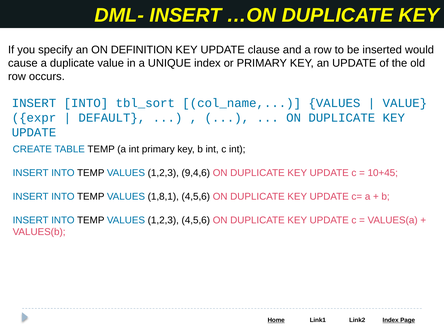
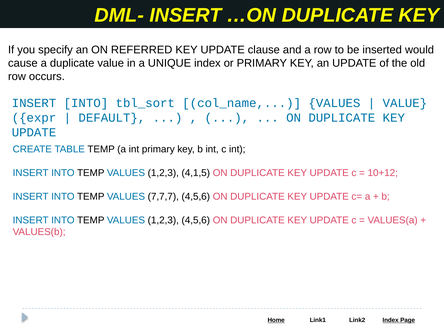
DEFINITION: DEFINITION -> REFERRED (142, 50)
9,4,6: 9,4,6 -> 4,1,5 (196, 173)
10+45: 10+45 -> 10+12 (383, 173)
1,8,1: 1,8,1 -> 7,7,7 (163, 196)
